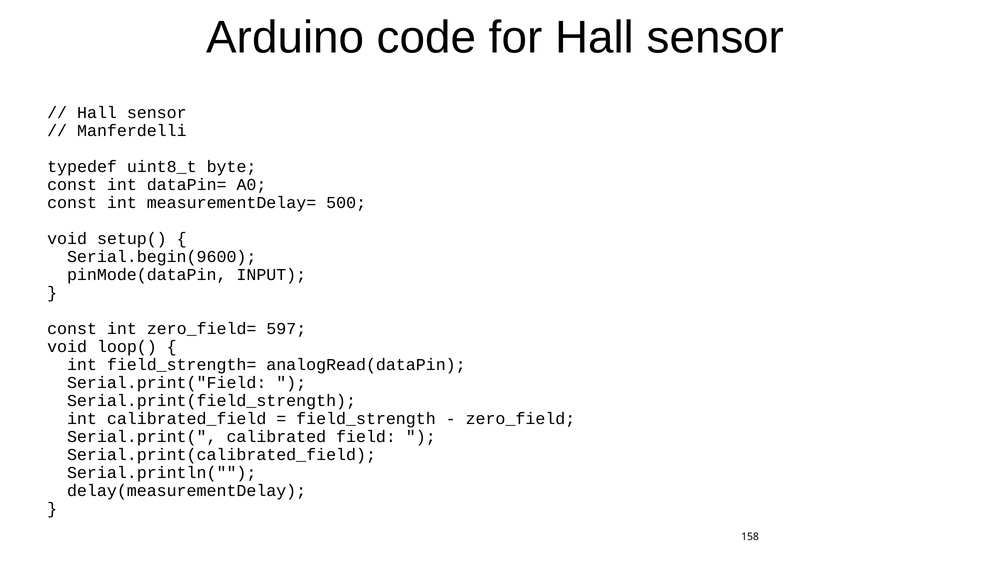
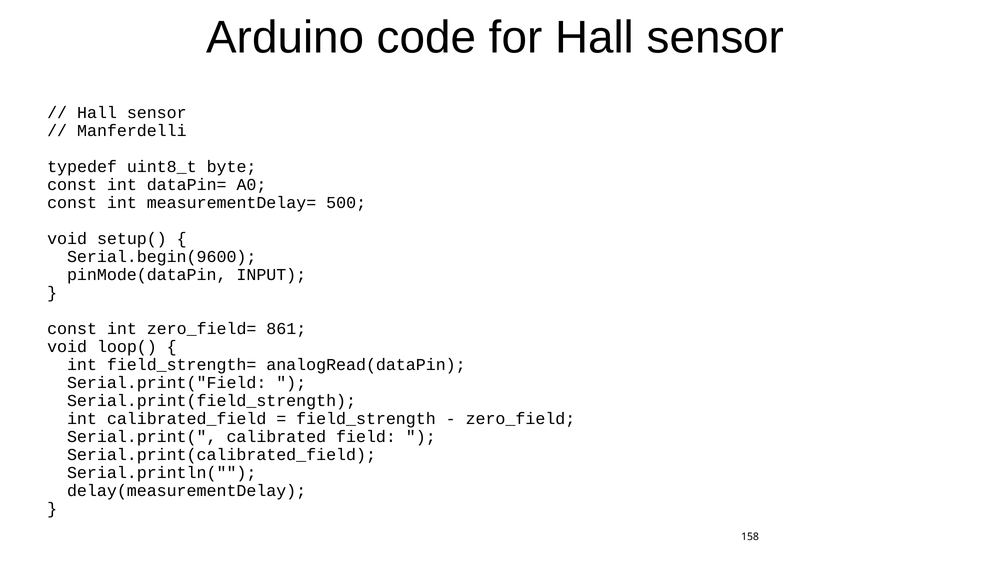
597: 597 -> 861 (286, 328)
